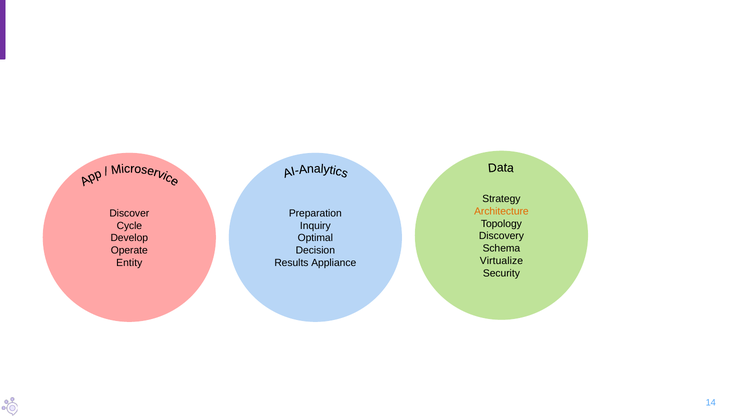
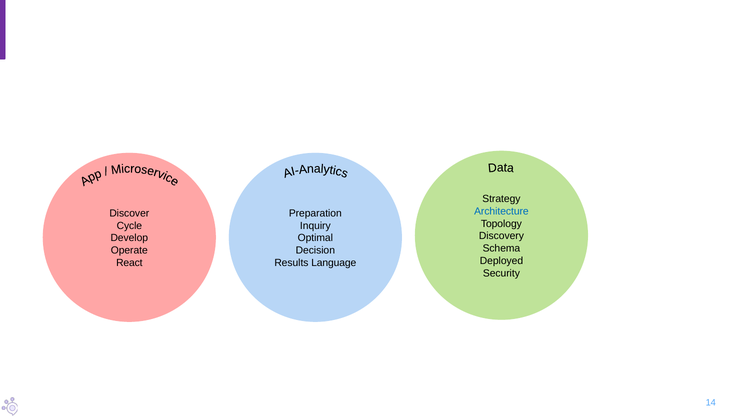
Architecture colour: orange -> blue (501, 211)
Virtualize: Virtualize -> Deployed (501, 260)
Entity: Entity -> React (129, 262)
Appliance: Appliance -> Language (334, 262)
